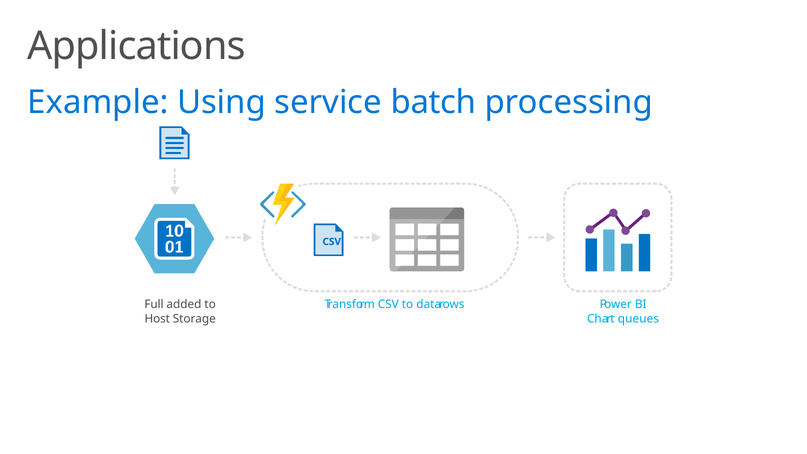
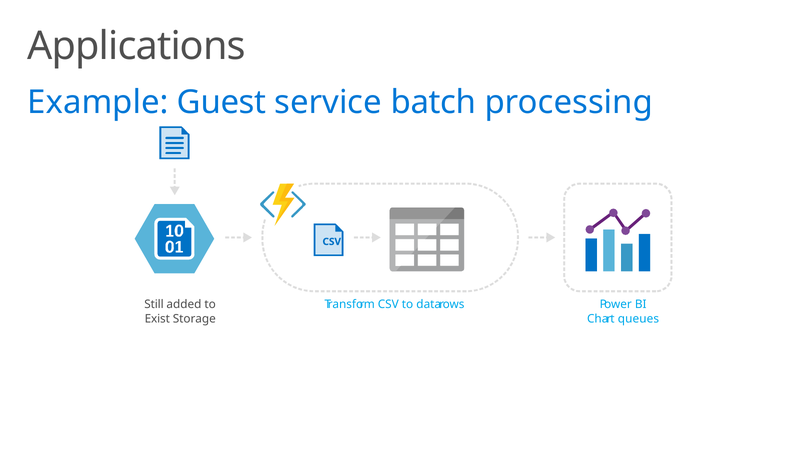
Using: Using -> Guest (222, 102)
Full: Full -> Still (154, 304)
Host: Host -> Exist (157, 319)
